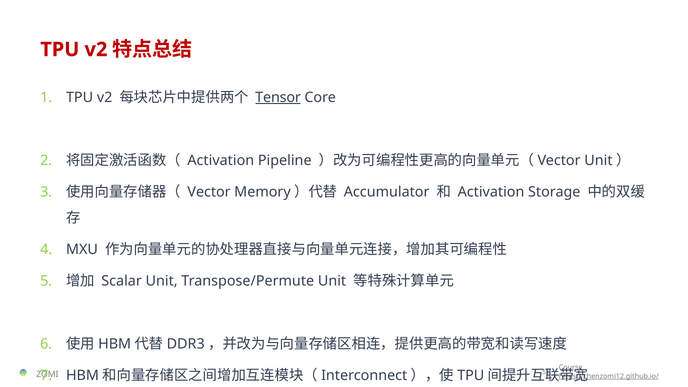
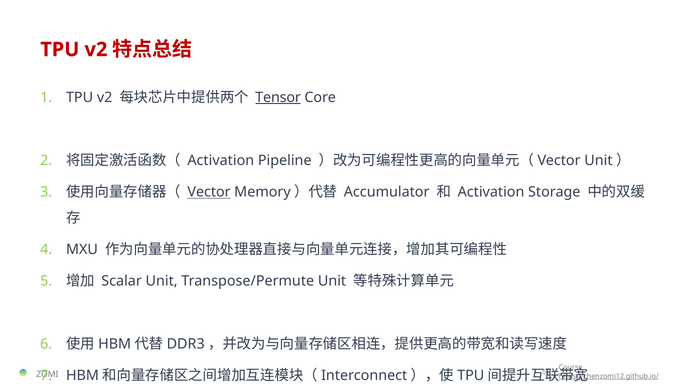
Vector underline: none -> present (209, 192)
